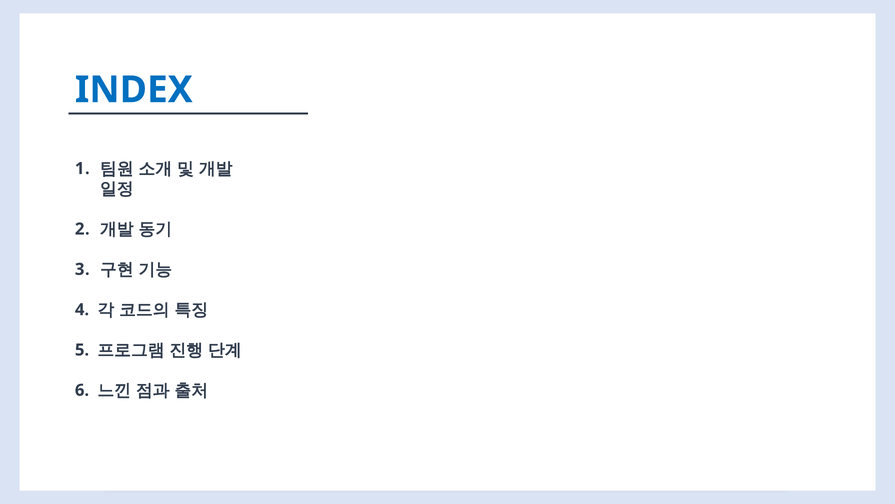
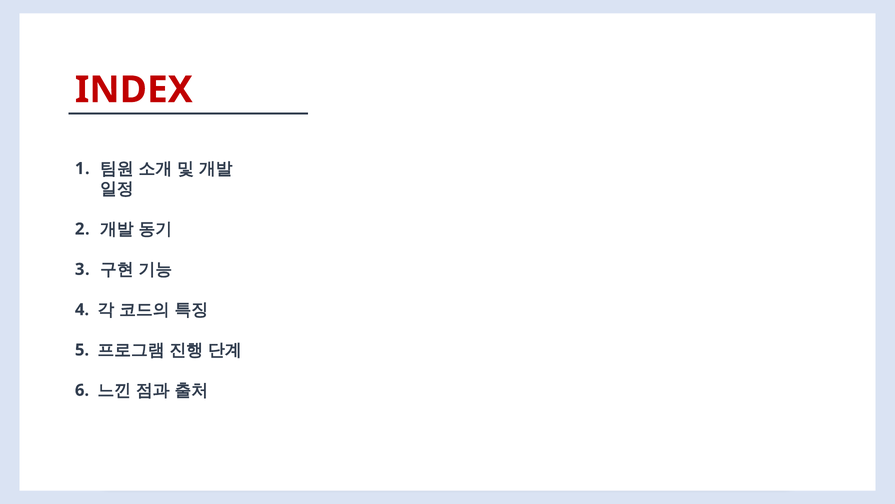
INDEX colour: blue -> red (134, 90)
